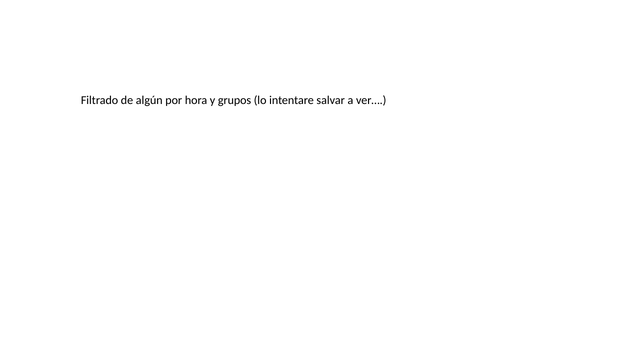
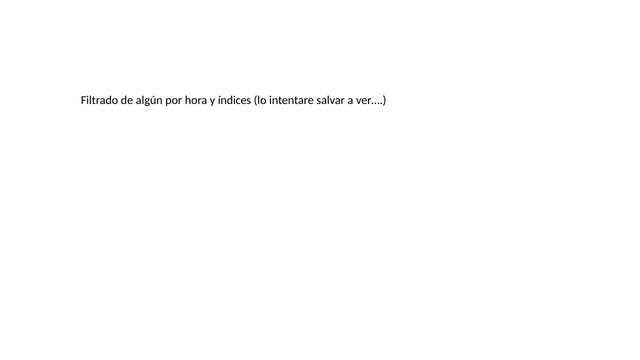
grupos: grupos -> índices (235, 100)
